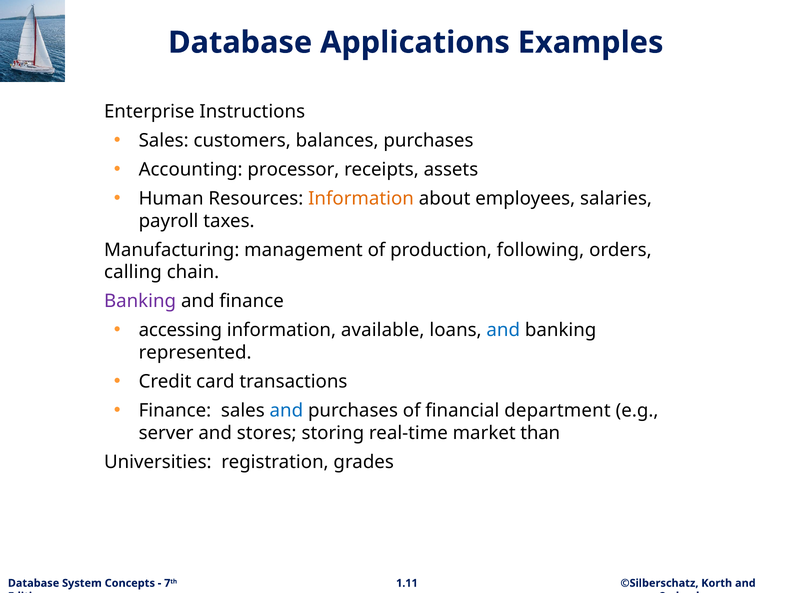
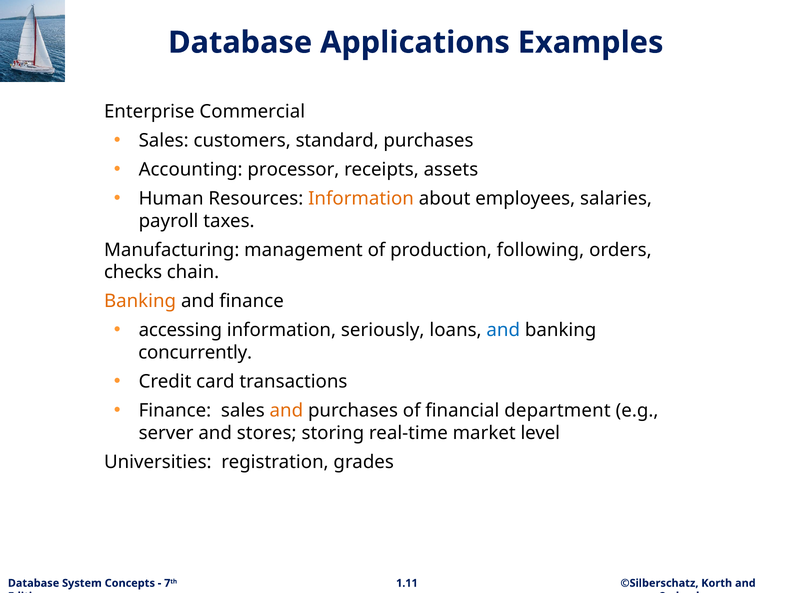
Instructions: Instructions -> Commercial (252, 112)
balances: balances -> standard (337, 141)
calling: calling -> checks (133, 272)
Banking colour: purple -> orange (140, 301)
available: available -> seriously (383, 330)
represented: represented -> concurrently (195, 353)
and colour: blue -> orange (286, 411)
than: than -> level (540, 433)
